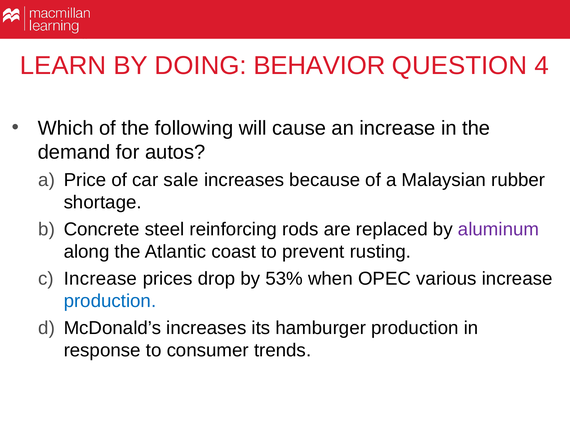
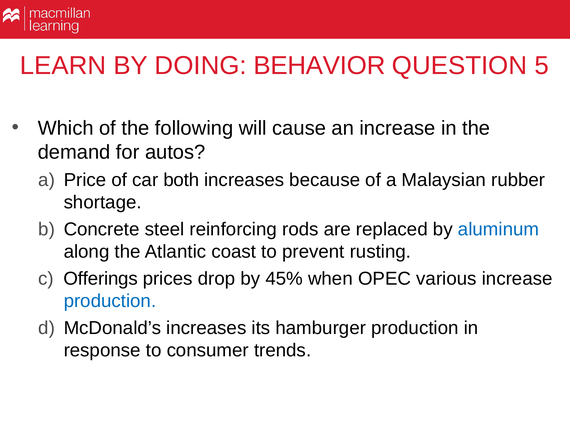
4: 4 -> 5 (542, 66)
sale: sale -> both (181, 180)
aluminum colour: purple -> blue (499, 230)
Increase: Increase -> Offerings (101, 279)
53%: 53% -> 45% (284, 279)
